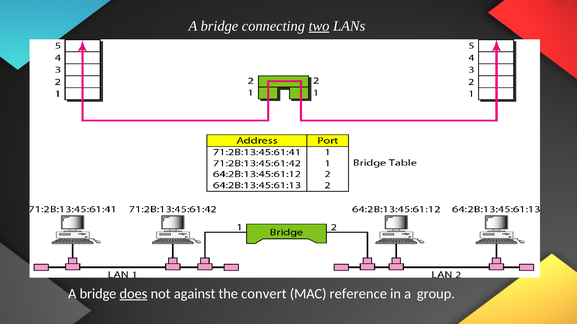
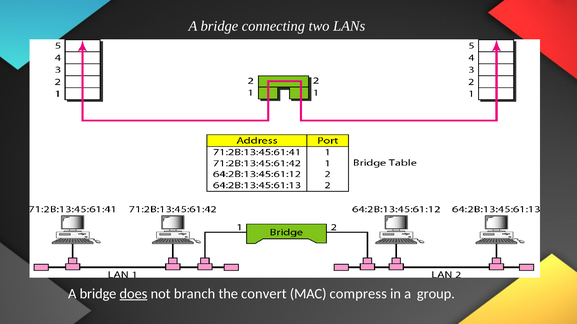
two underline: present -> none (319, 26)
against: against -> branch (195, 294)
reference: reference -> compress (358, 294)
